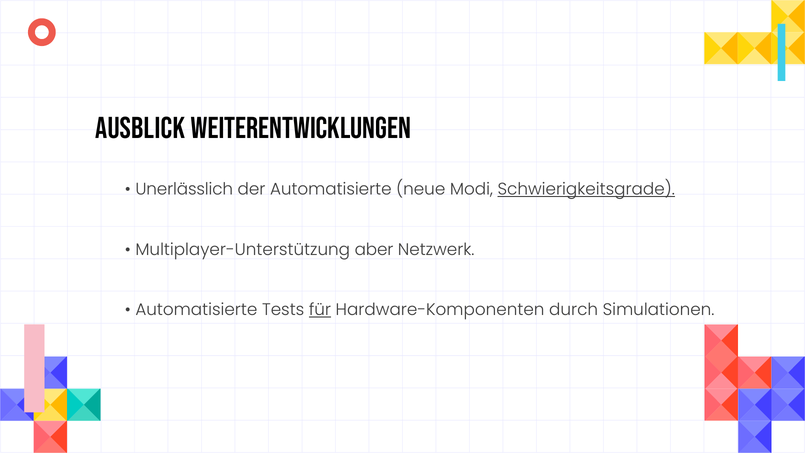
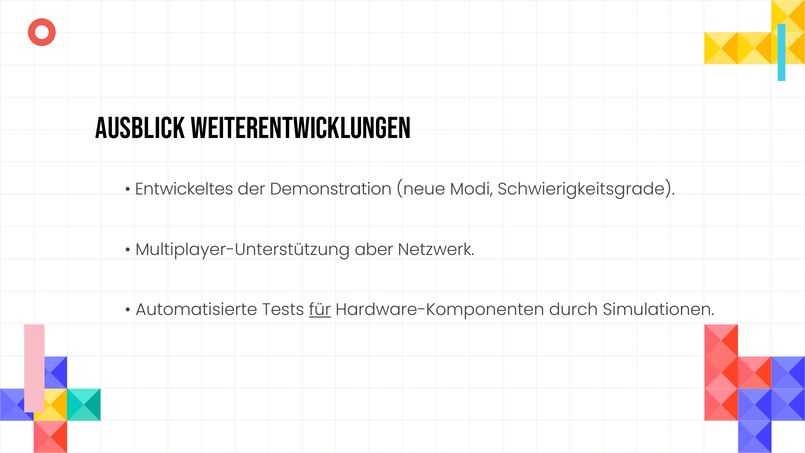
Unerlässlich: Unerlässlich -> Entwickeltes (184, 189)
der Automatisierte: Automatisierte -> Demonstration (331, 189)
Schwierigkeitsgrade underline: present -> none (586, 189)
